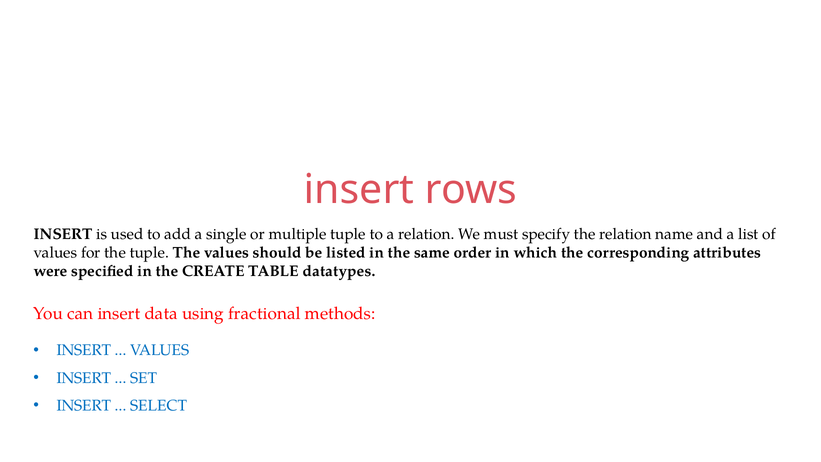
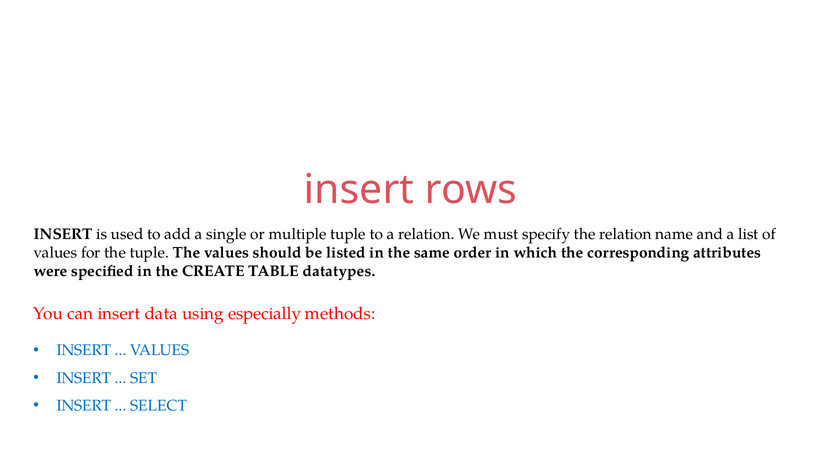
fractional: fractional -> especially (265, 313)
